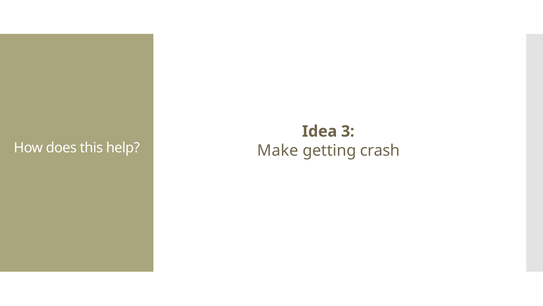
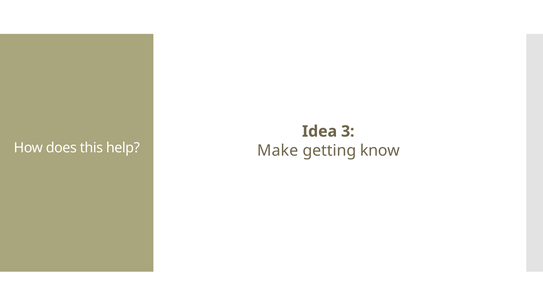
crash: crash -> know (380, 150)
